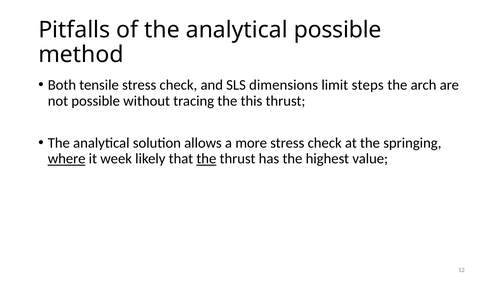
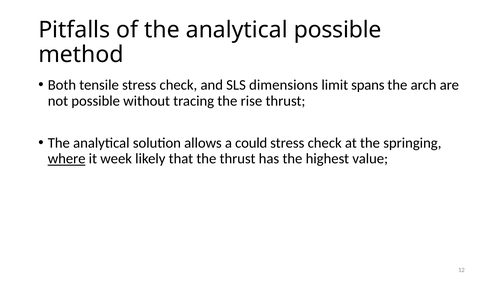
steps: steps -> spans (368, 85)
this: this -> rise (251, 101)
more: more -> could (251, 143)
the underline: present -> none (206, 159)
